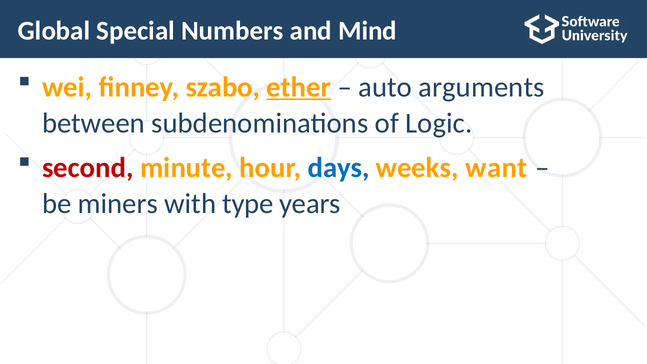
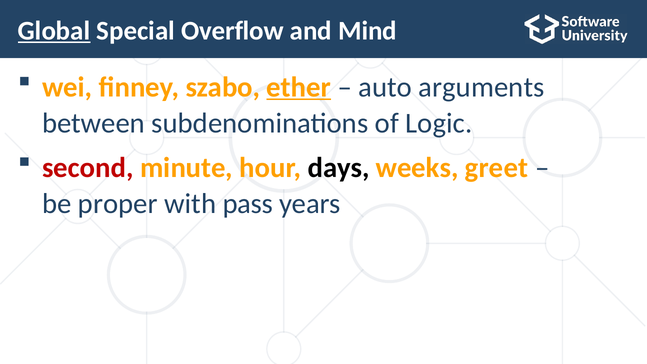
Global underline: none -> present (54, 31)
Numbers: Numbers -> Overflow (232, 31)
days colour: blue -> black (339, 168)
want: want -> greet (497, 168)
miners: miners -> proper (118, 204)
type: type -> pass (248, 204)
